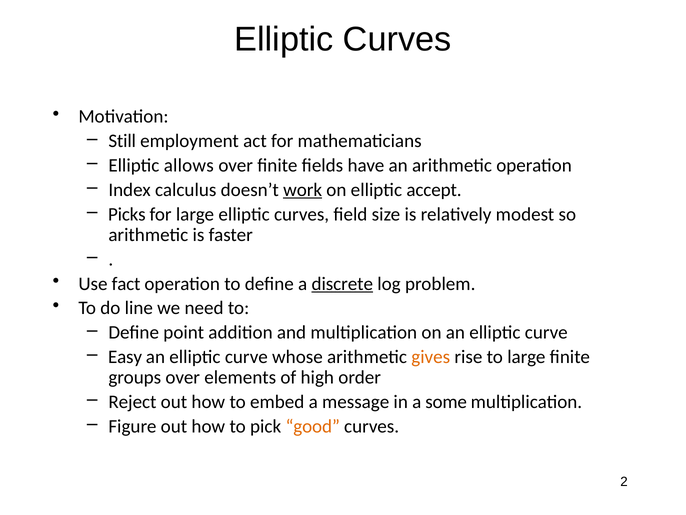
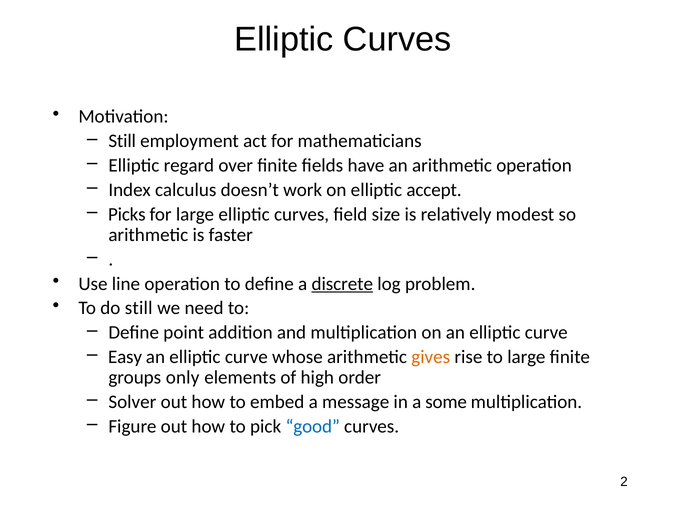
allows: allows -> regard (189, 165)
work underline: present -> none (303, 190)
fact: fact -> line (126, 283)
do line: line -> still (139, 308)
groups over: over -> only (183, 377)
Reject: Reject -> Solver (132, 402)
good colour: orange -> blue (313, 426)
